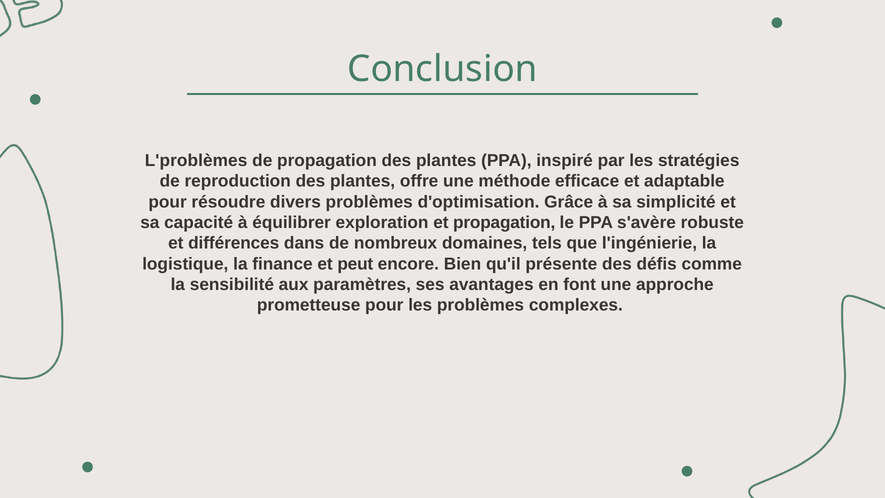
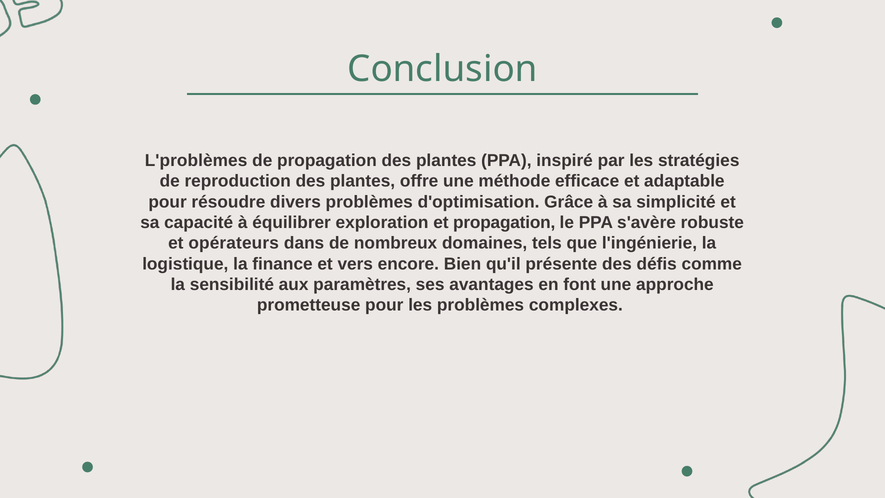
différences: différences -> opérateurs (234, 243)
peut: peut -> vers (355, 264)
